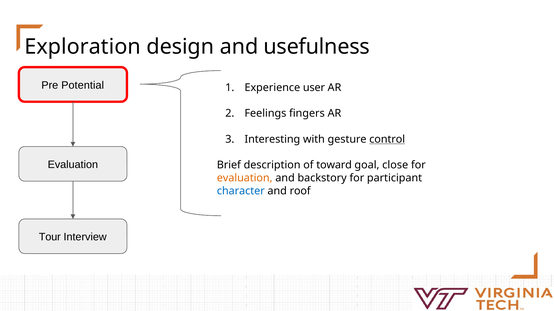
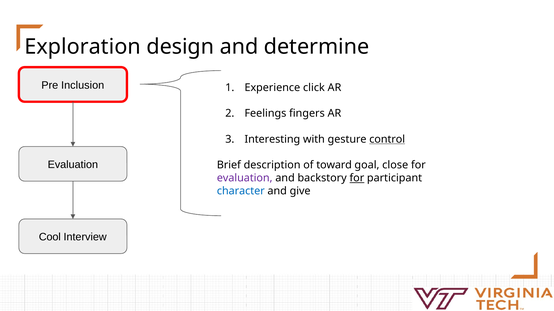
usefulness: usefulness -> determine (317, 47)
Potential: Potential -> Inclusion (83, 85)
user: user -> click (314, 88)
evaluation colour: orange -> purple (245, 178)
for underline: none -> present (357, 178)
roof: roof -> give (300, 191)
Tour: Tour -> Cool (50, 237)
